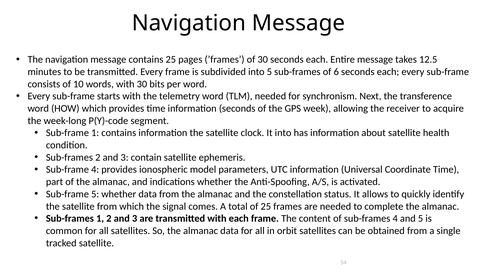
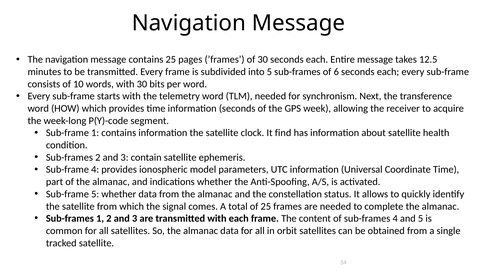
It into: into -> find (283, 133)
